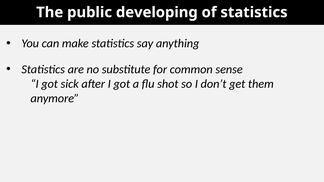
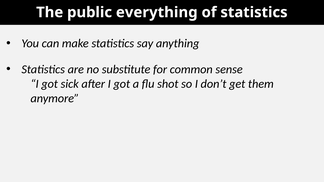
developing: developing -> everything (157, 12)
